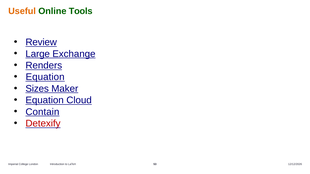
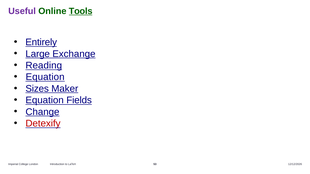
Useful colour: orange -> purple (22, 11)
Tools underline: none -> present (81, 11)
Review: Review -> Entirely (41, 42)
Renders: Renders -> Reading (44, 66)
Cloud: Cloud -> Fields (79, 100)
Contain: Contain -> Change (42, 112)
